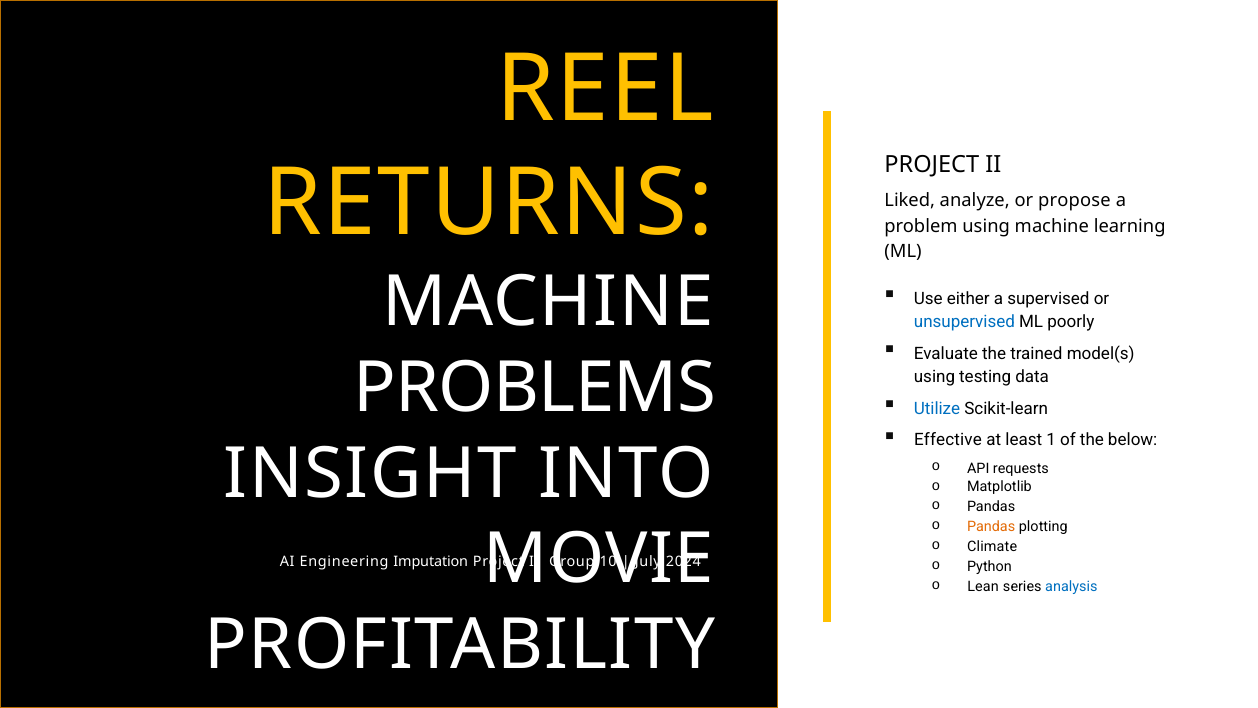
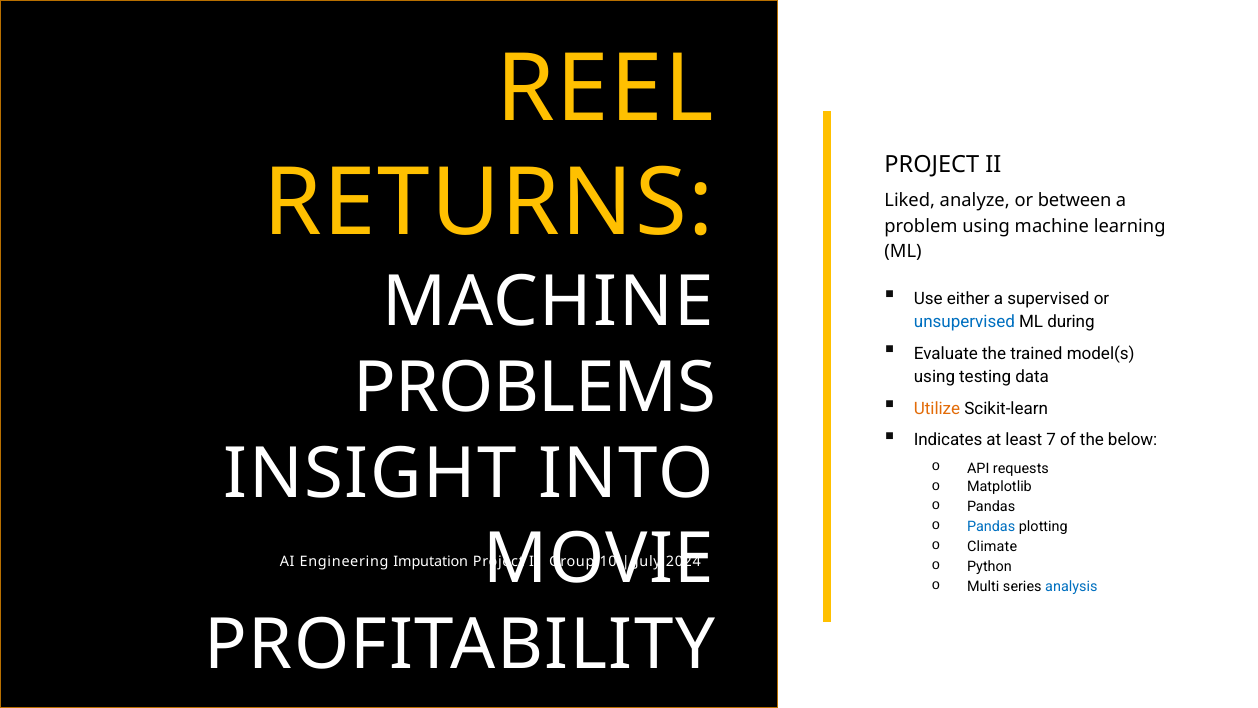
propose: propose -> between (1075, 201)
poorly: poorly -> during (1071, 322)
Utilize colour: blue -> orange (937, 408)
Effective: Effective -> Indicates (948, 440)
1: 1 -> 7 (1051, 440)
Pandas colour: orange -> blue (991, 527)
Lean: Lean -> Multi (983, 586)
